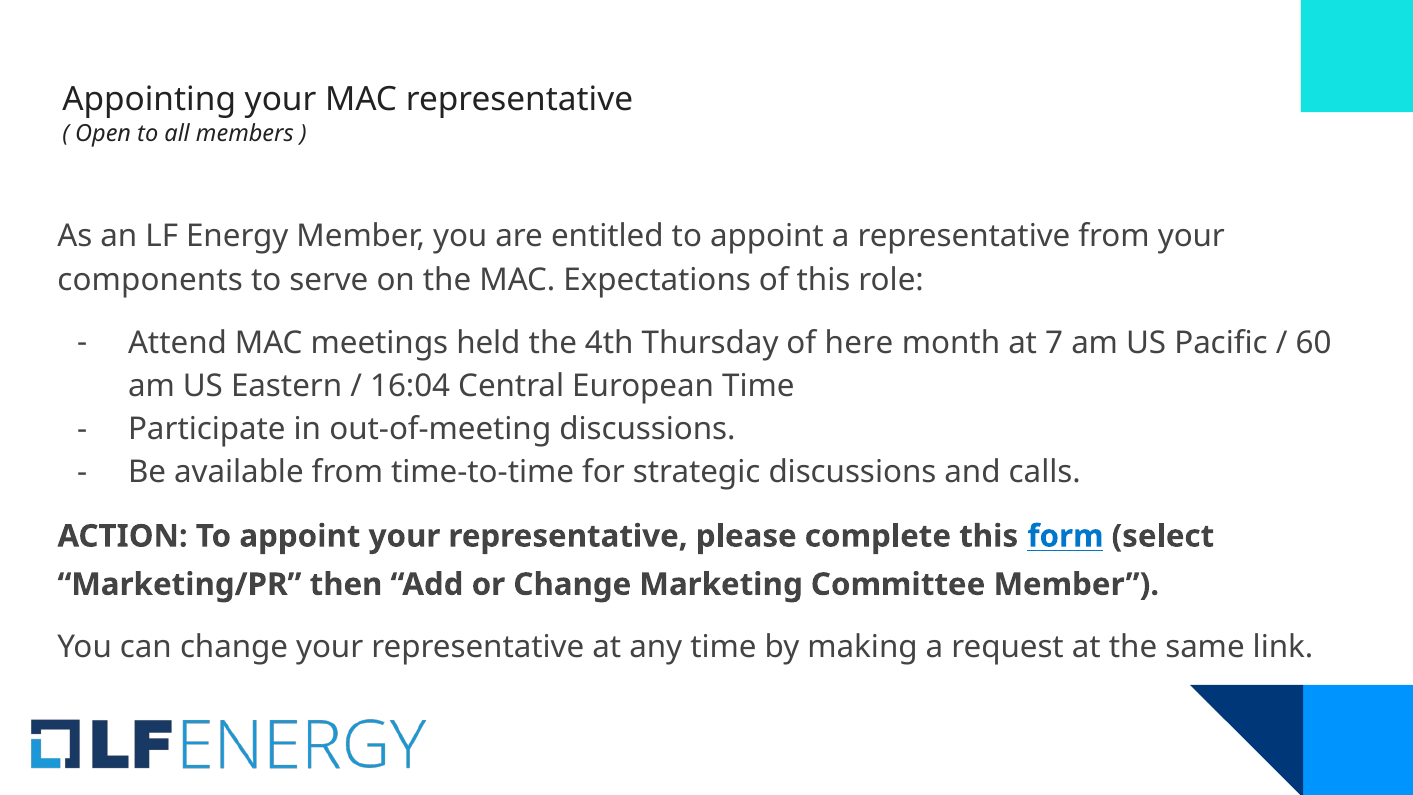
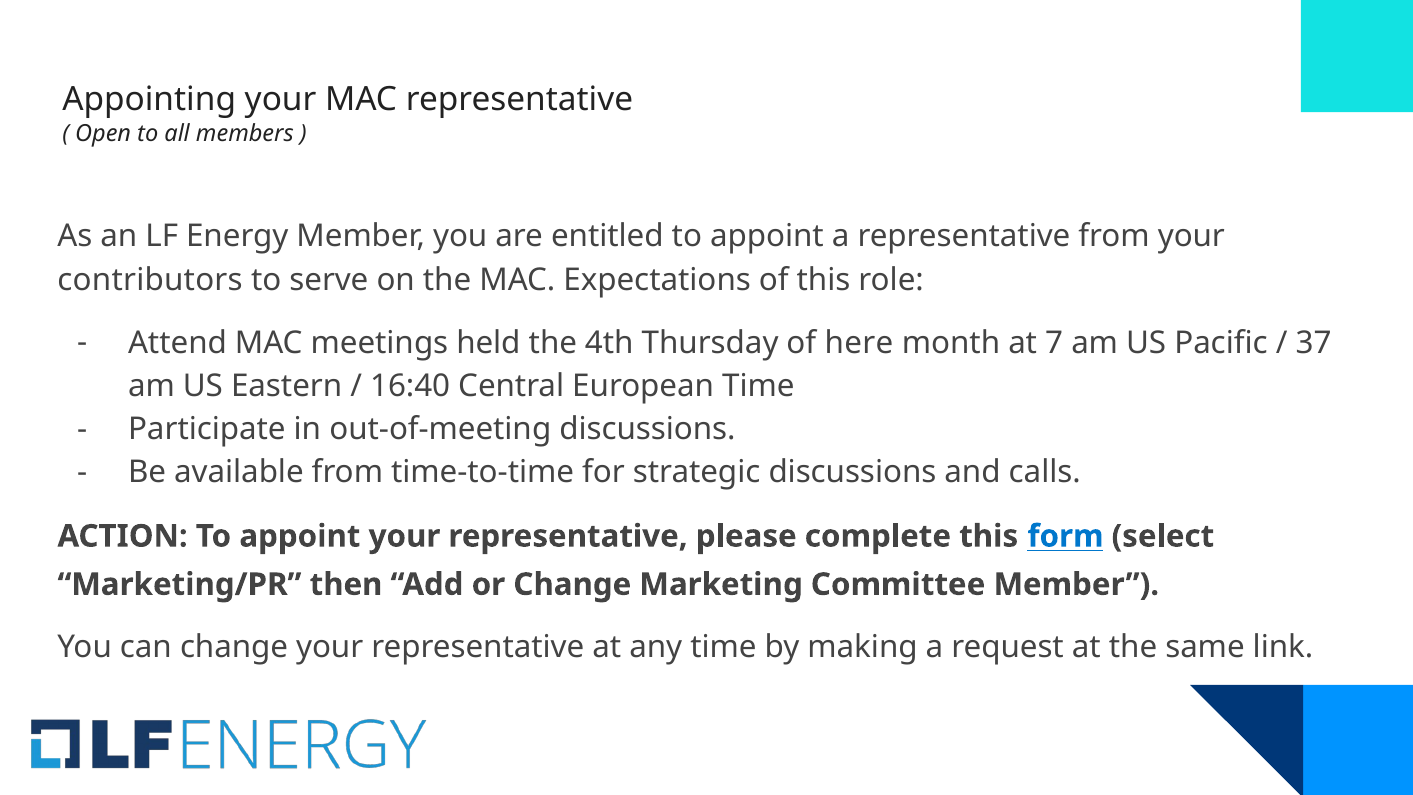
components: components -> contributors (150, 280)
60: 60 -> 37 (1314, 343)
16:04: 16:04 -> 16:40 (410, 386)
